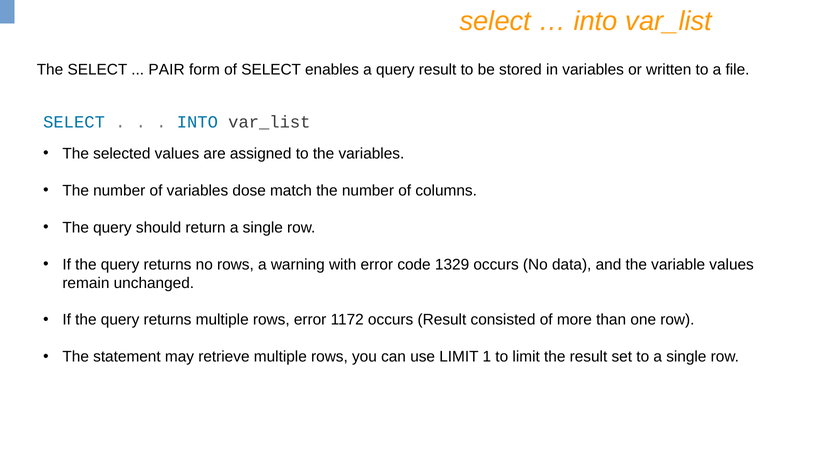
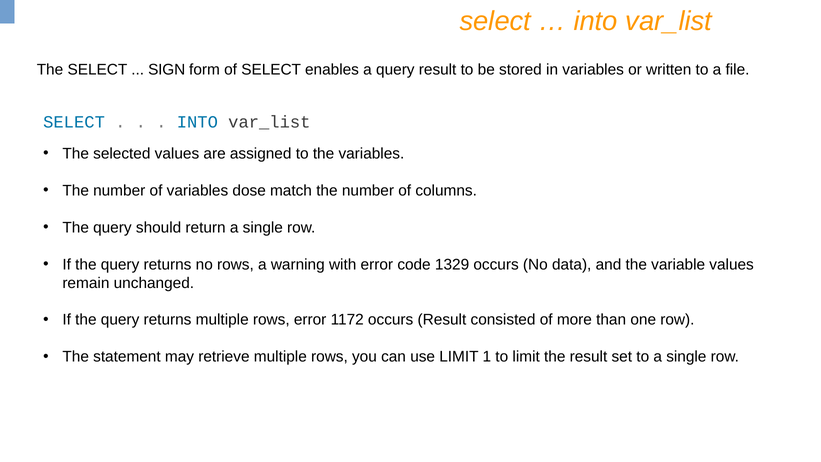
PAIR: PAIR -> SIGN (167, 70)
